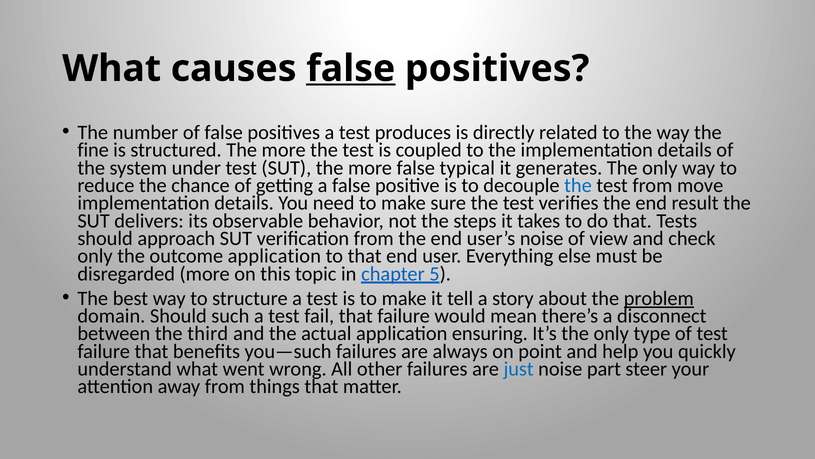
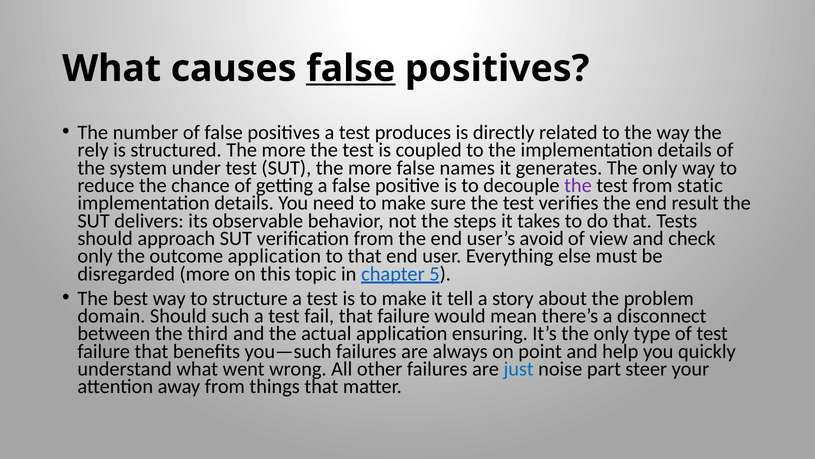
fine: fine -> rely (93, 150)
typical: typical -> names (467, 168)
the colour: blue -> purple (578, 185)
move: move -> static (700, 185)
user’s noise: noise -> avoid (542, 238)
problem underline: present -> none (659, 298)
